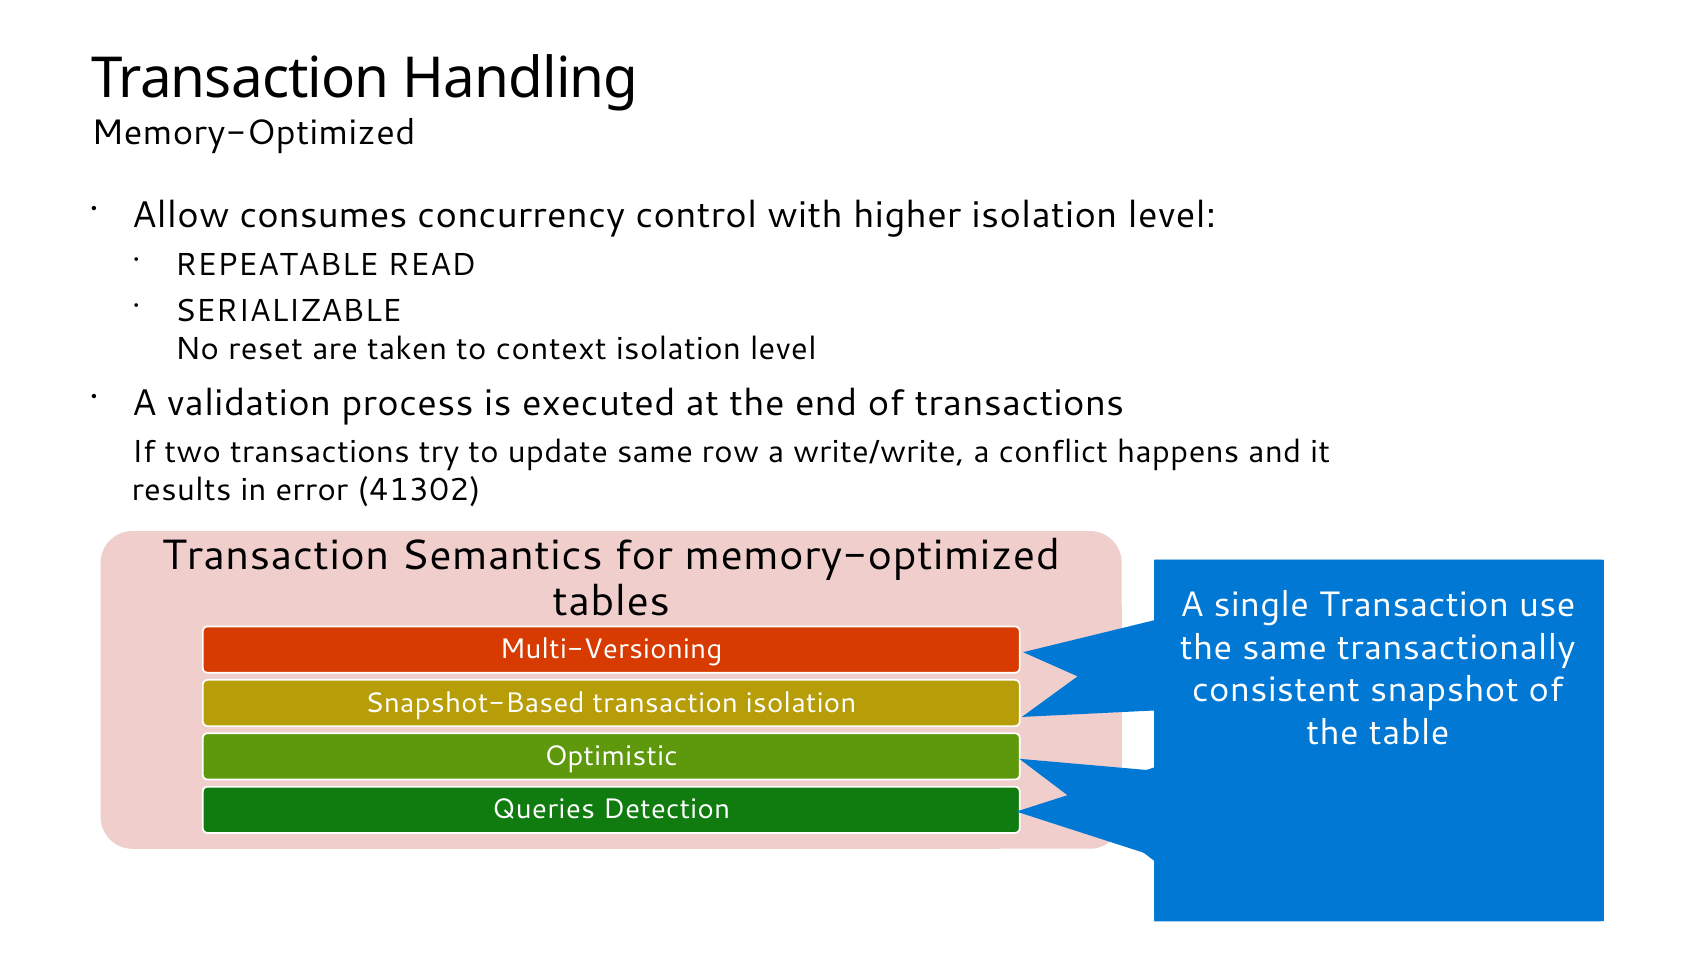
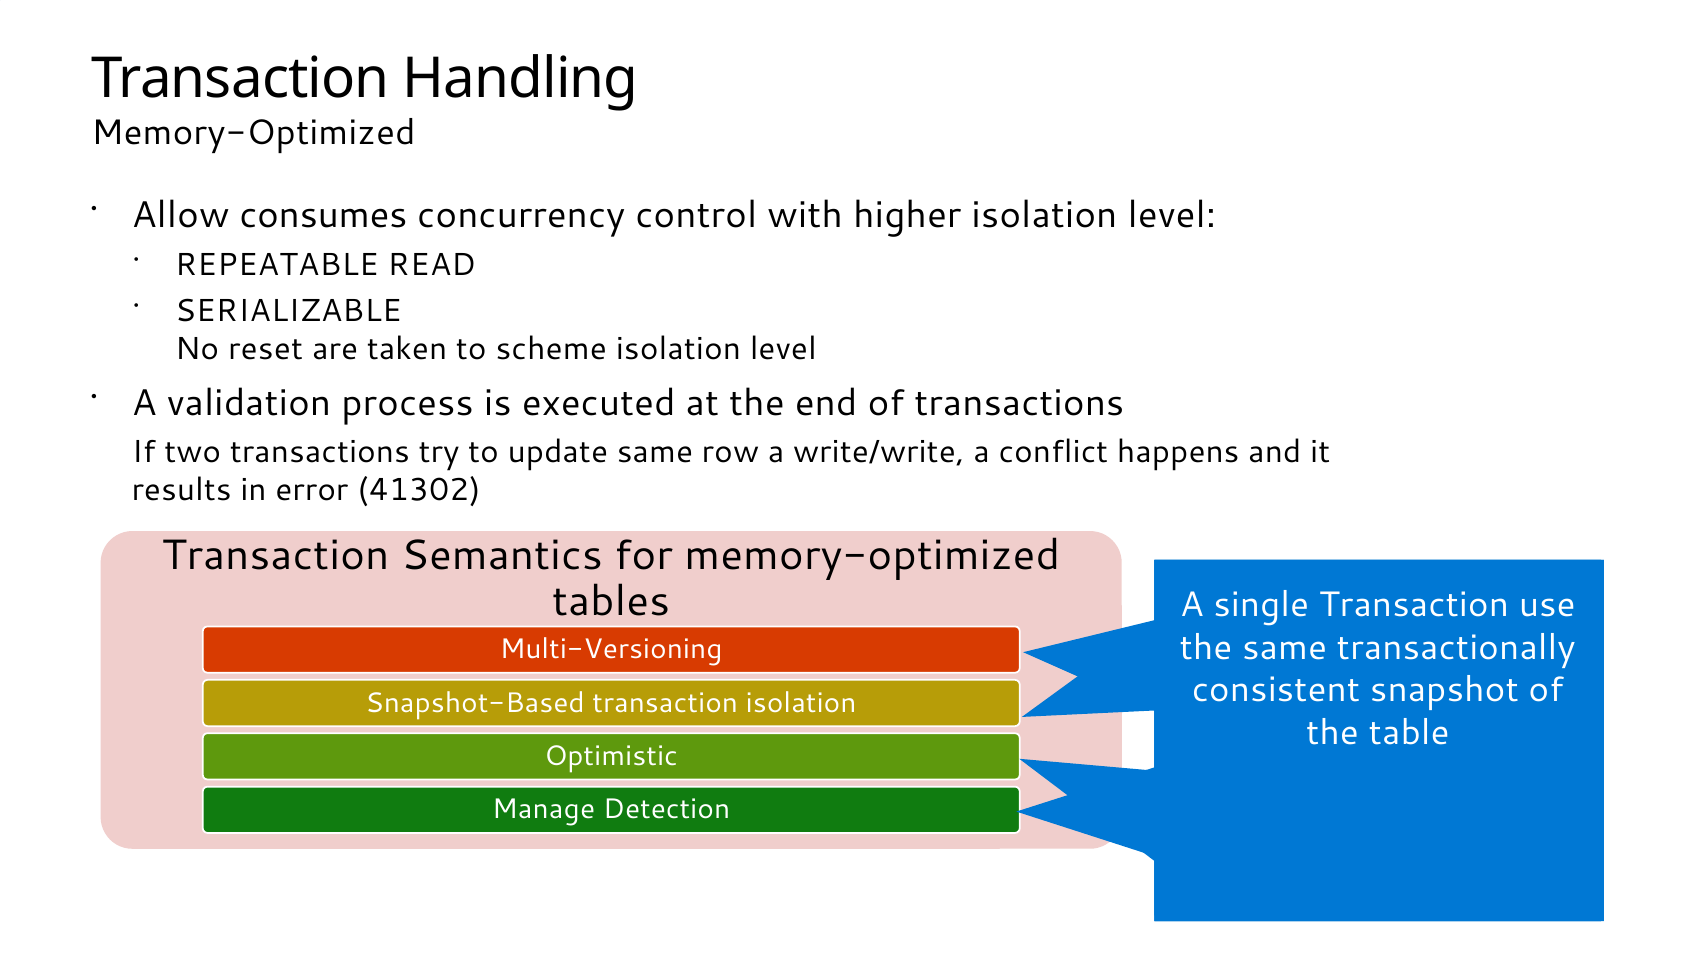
context: context -> scheme (551, 350)
Queries: Queries -> Manage (544, 810)
